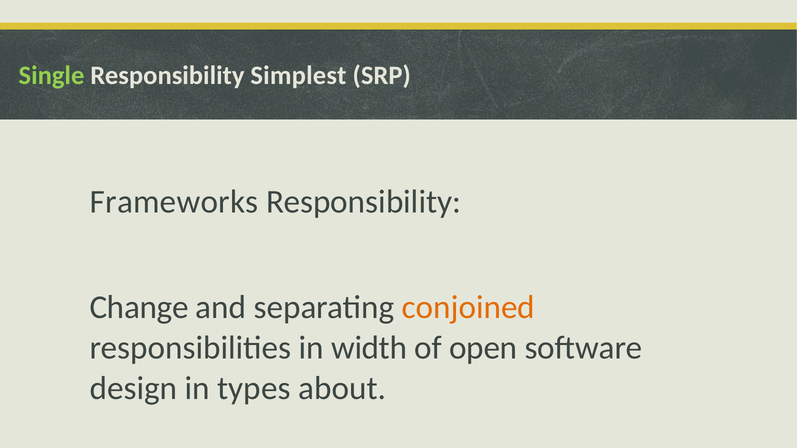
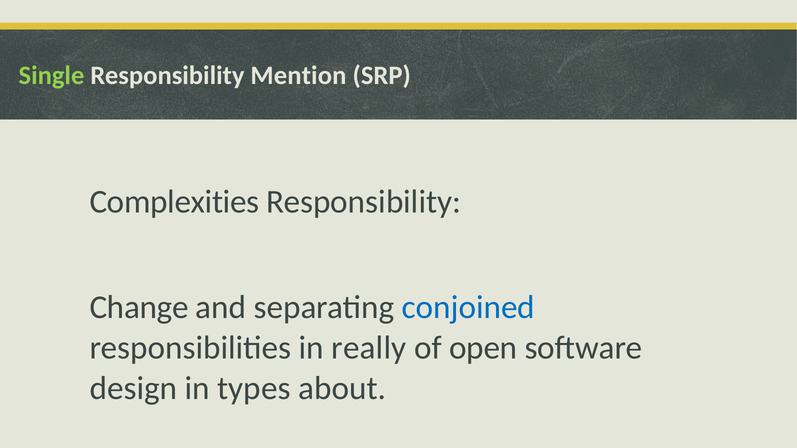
Simplest: Simplest -> Mention (298, 75)
Frameworks: Frameworks -> Complexities (174, 202)
conjoined colour: orange -> blue (468, 308)
width: width -> really (369, 348)
